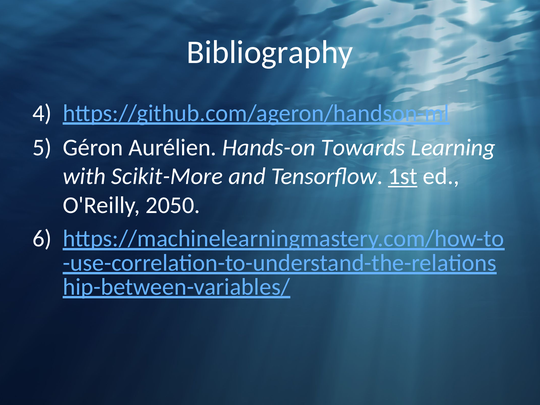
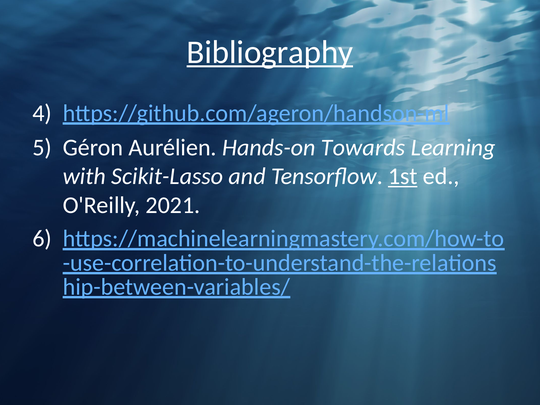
Bibliography underline: none -> present (270, 52)
Scikit-More: Scikit-More -> Scikit-Lasso (167, 176)
2050: 2050 -> 2021 (173, 205)
